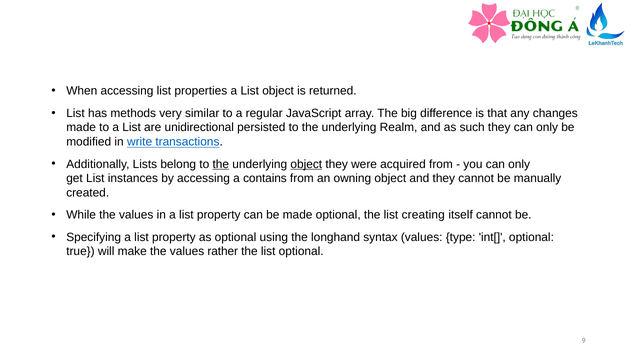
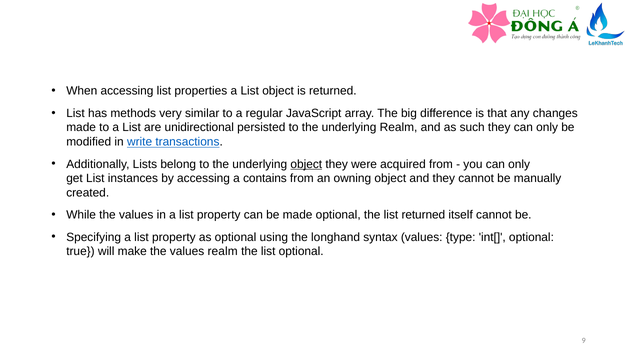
the underline: present -> none (221, 164)
list creating: creating -> returned (423, 215)
values rather: rather -> realm (223, 251)
